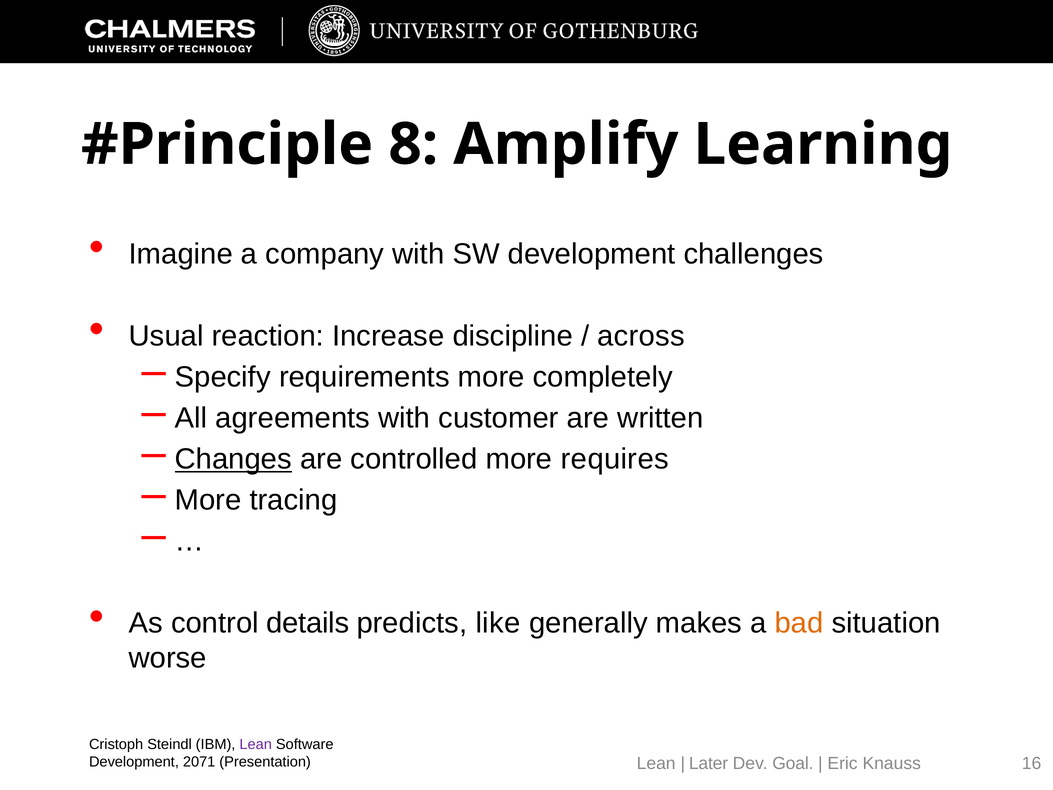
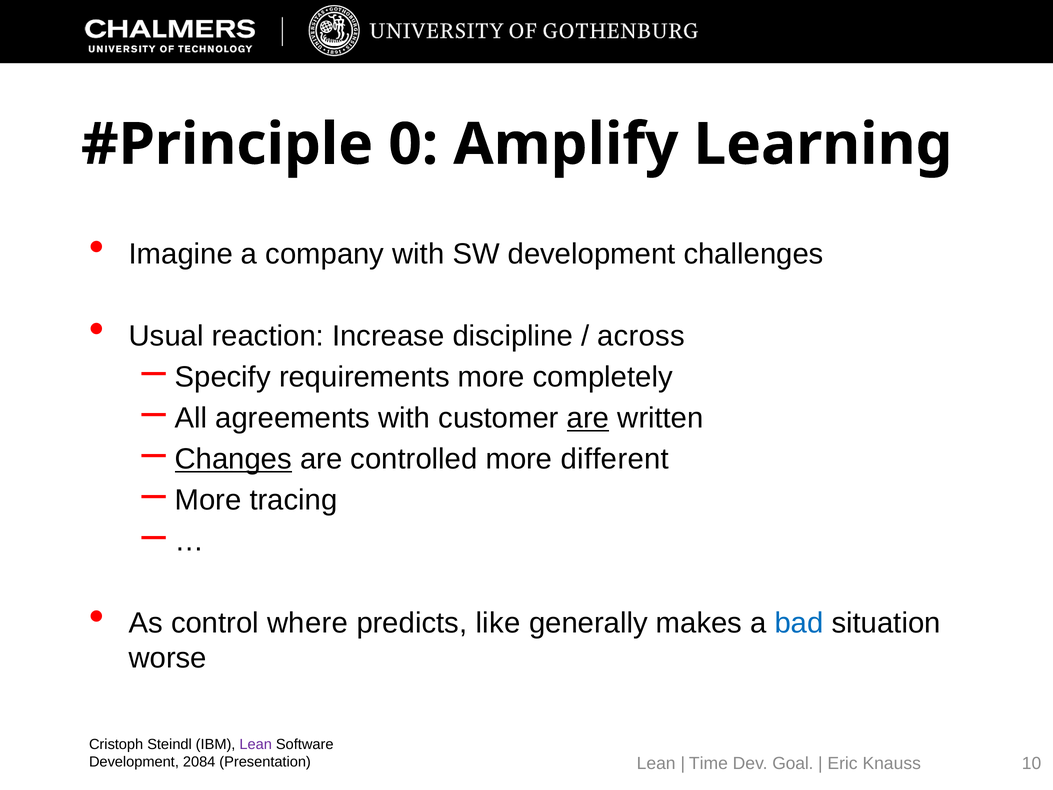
8: 8 -> 0 (413, 144)
are underline: none -> present (588, 418)
requires: requires -> different (615, 459)
details: details -> where (308, 623)
bad colour: orange -> blue (799, 623)
2071: 2071 -> 2084 (199, 762)
Later: Later -> Time (708, 763)
16: 16 -> 10 (1032, 763)
